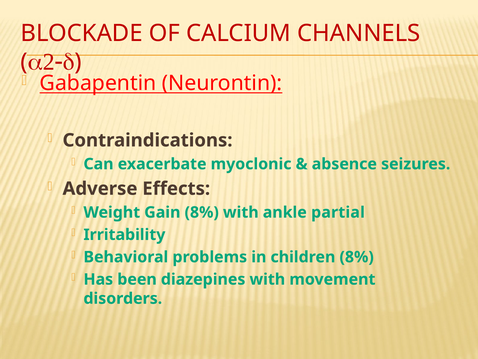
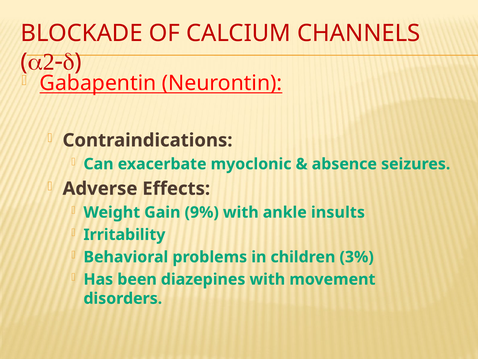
Gain 8%: 8% -> 9% (202, 212)
partial: partial -> insults (338, 212)
children 8%: 8% -> 3% (357, 257)
